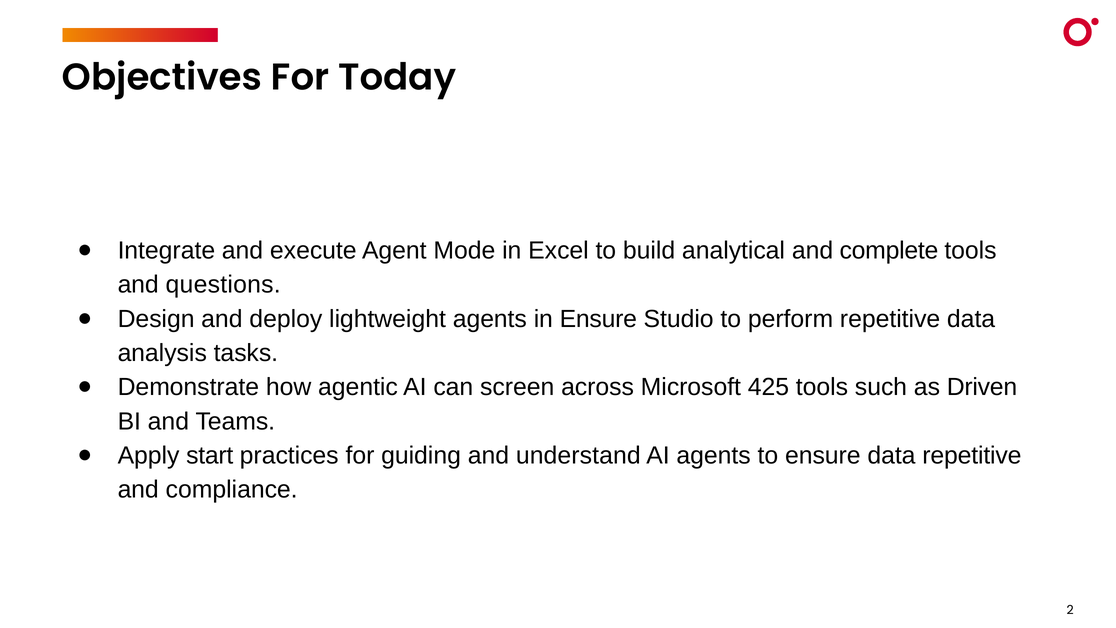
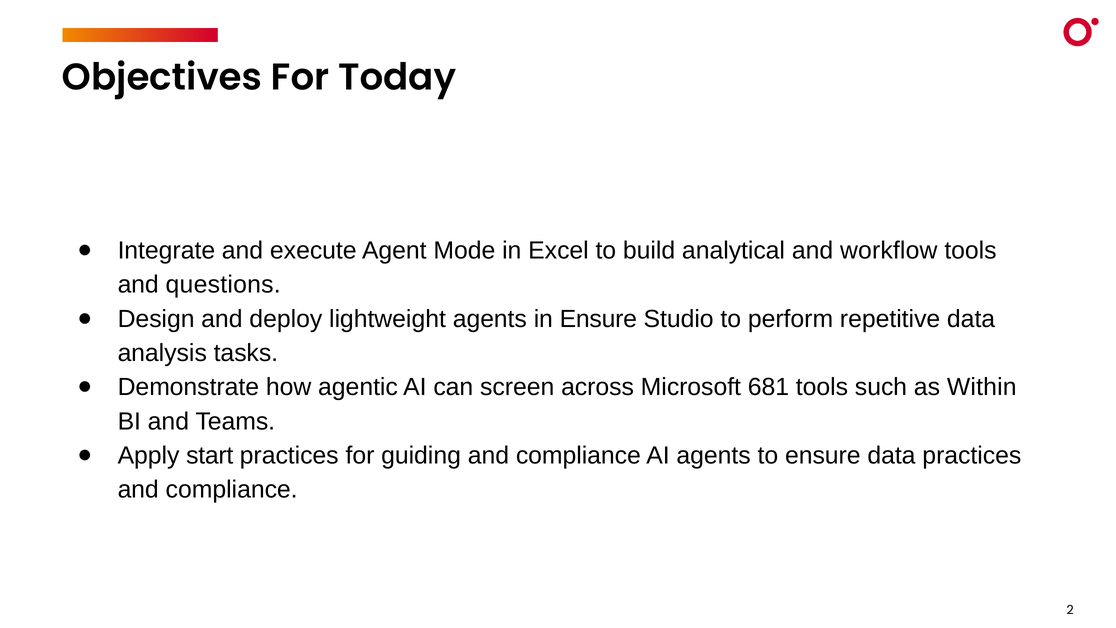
complete: complete -> workflow (889, 250)
425: 425 -> 681 (768, 387)
Driven: Driven -> Within (982, 387)
guiding and understand: understand -> compliance (578, 455)
data repetitive: repetitive -> practices (972, 455)
